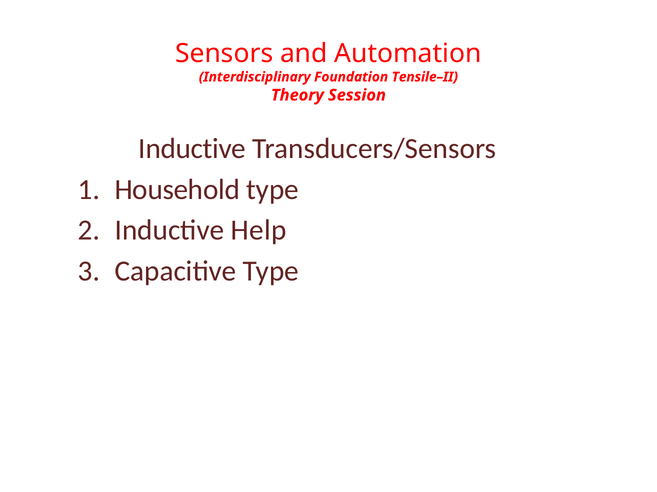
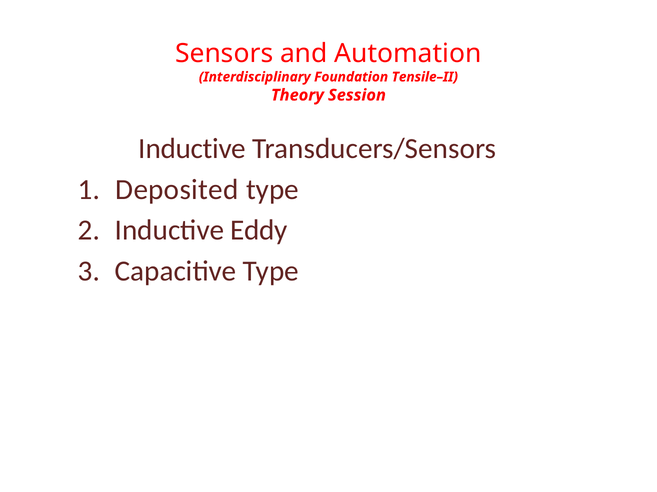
Household: Household -> Deposited (177, 190)
Help: Help -> Eddy (259, 231)
